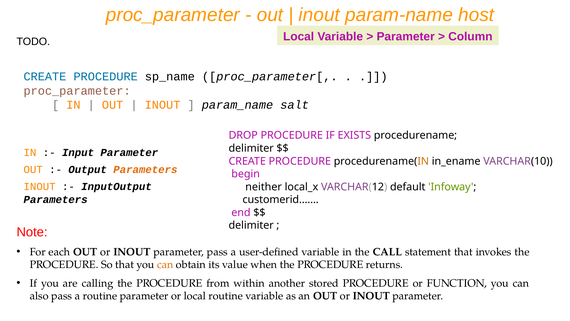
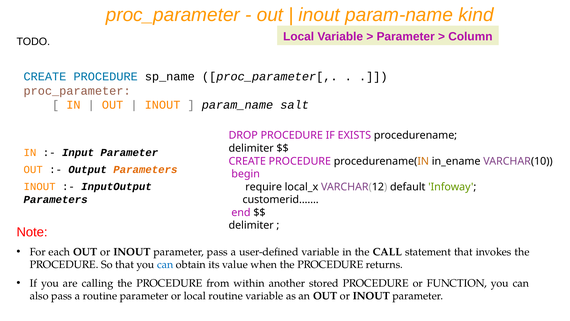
host: host -> kind (476, 15)
neither: neither -> require (264, 187)
can colour: orange -> blue (165, 264)
